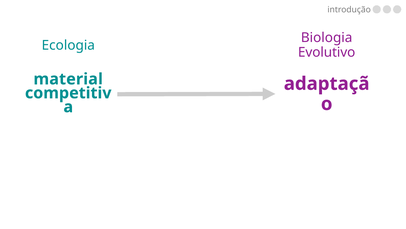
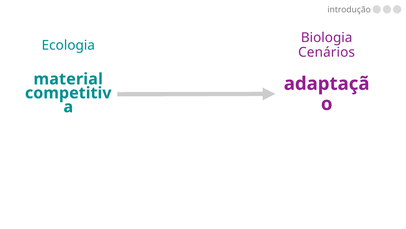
Evolutivo: Evolutivo -> Cenários (327, 52)
